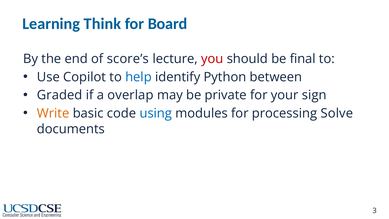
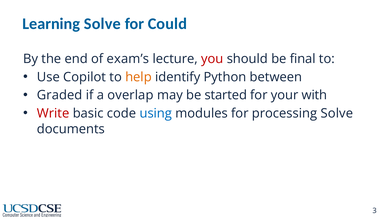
Learning Think: Think -> Solve (102, 24)
Board: Board -> Could (167, 24)
score’s: score’s -> exam’s (128, 59)
help colour: blue -> orange (138, 77)
private: private -> started (226, 95)
sign: sign -> with (314, 95)
Write colour: orange -> red (53, 113)
